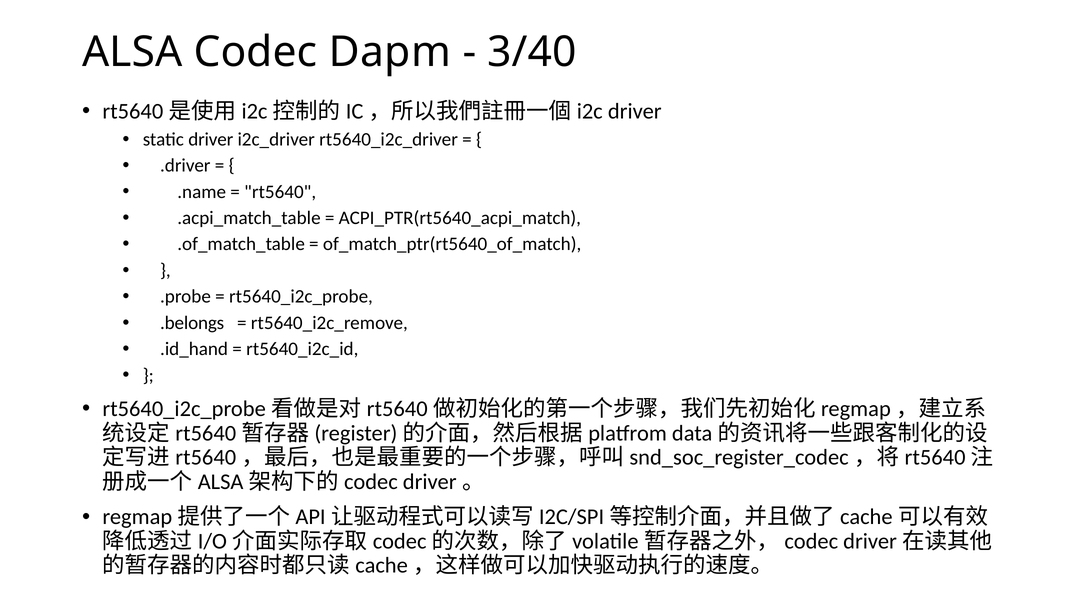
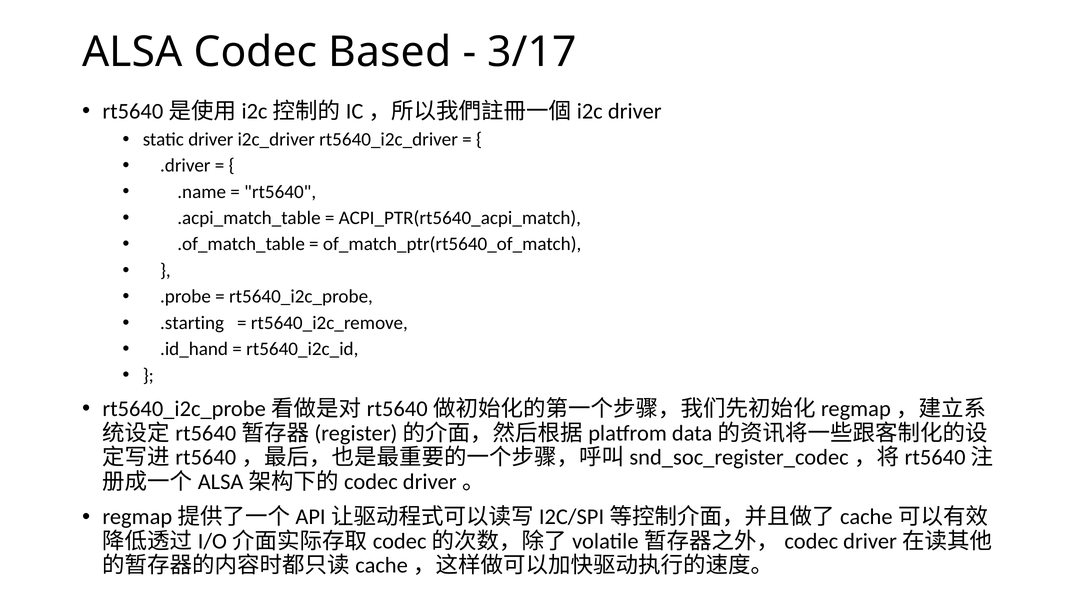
Dapm: Dapm -> Based (390, 52)
3/40: 3/40 -> 3/17 (532, 52)
.belongs: .belongs -> .starting (192, 323)
